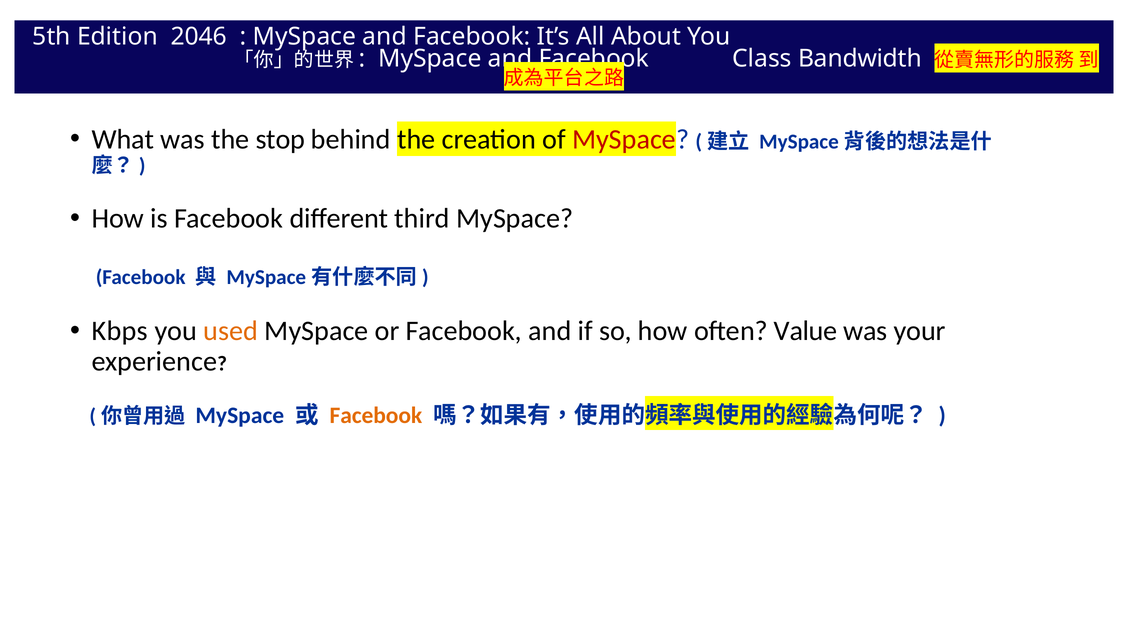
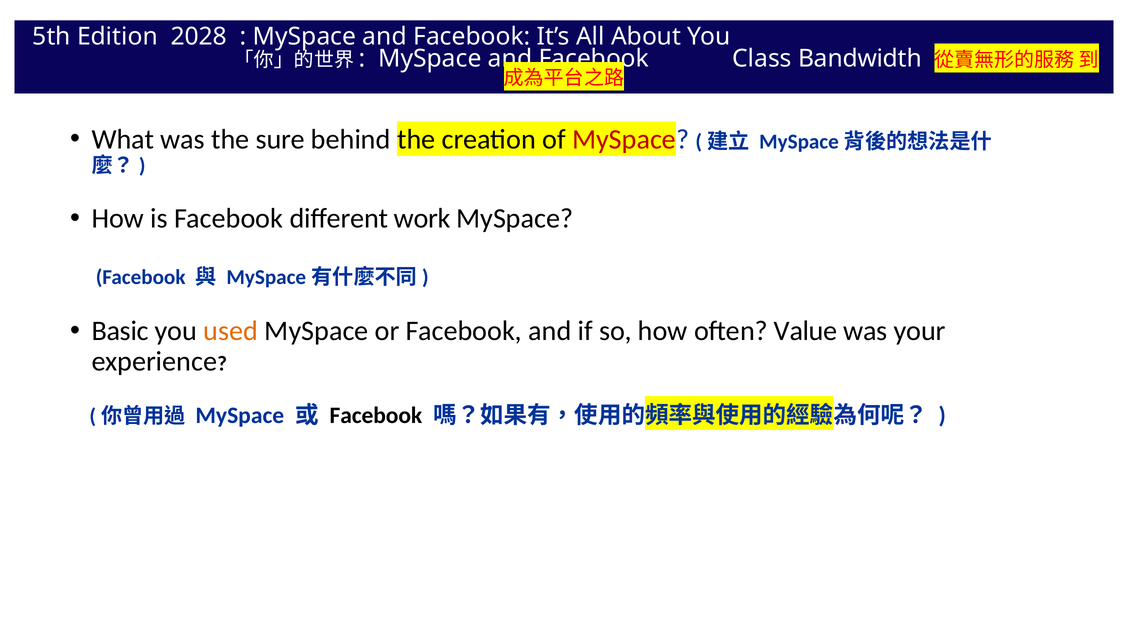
2046: 2046 -> 2028 (199, 37)
stop: stop -> sure (280, 139)
third: third -> work (422, 218)
Kbps: Kbps -> Basic (120, 331)
Facebook colour: orange -> black (376, 415)
